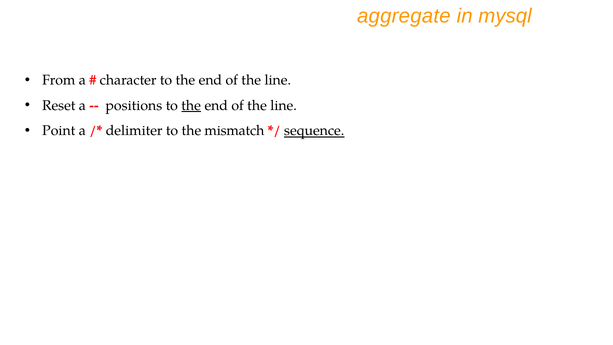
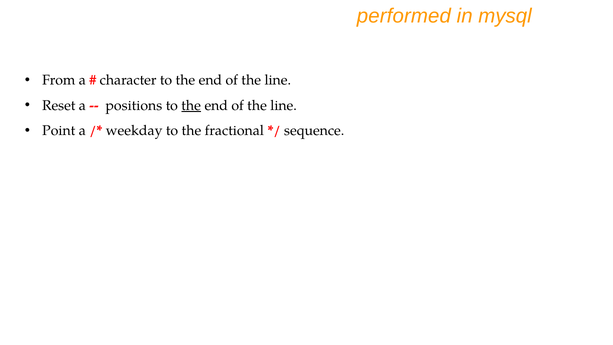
aggregate: aggregate -> performed (404, 16)
delimiter: delimiter -> weekday (134, 131)
mismatch: mismatch -> fractional (234, 131)
sequence underline: present -> none (314, 131)
